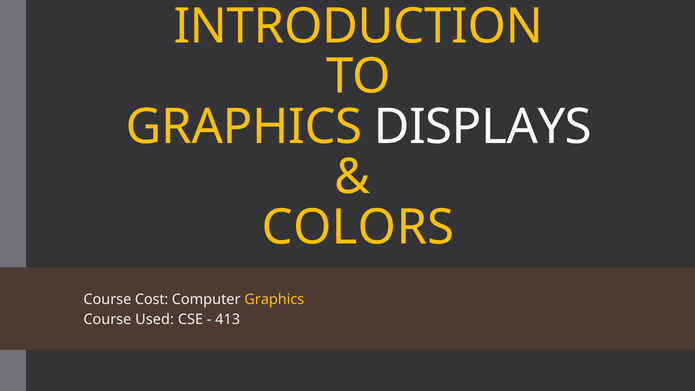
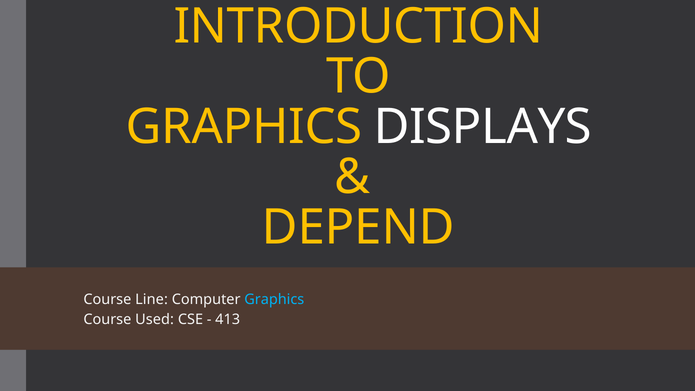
COLORS: COLORS -> DEPEND (358, 227)
Cost: Cost -> Line (152, 299)
Graphics colour: yellow -> light blue (274, 299)
